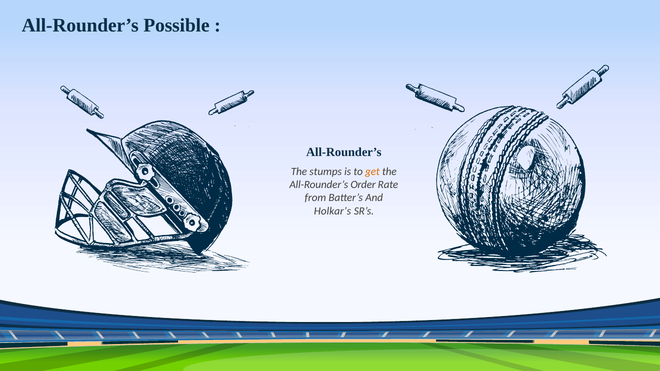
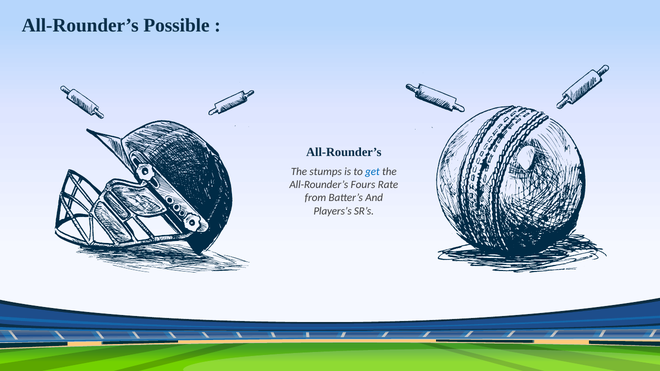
get colour: orange -> blue (372, 172)
Order: Order -> Fours (363, 185)
Holkar’s: Holkar’s -> Players’s (333, 211)
